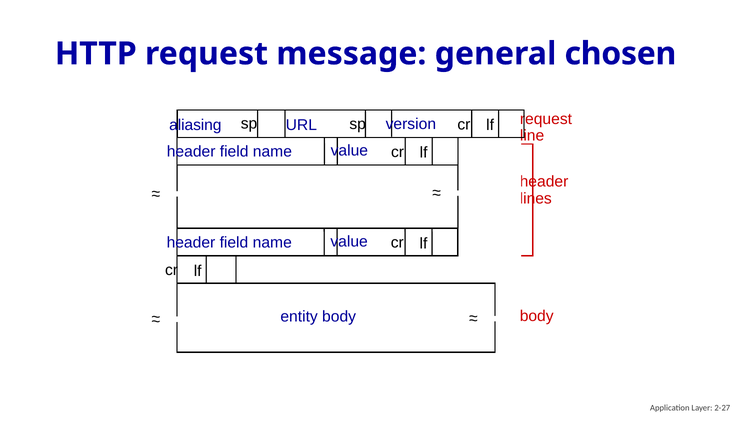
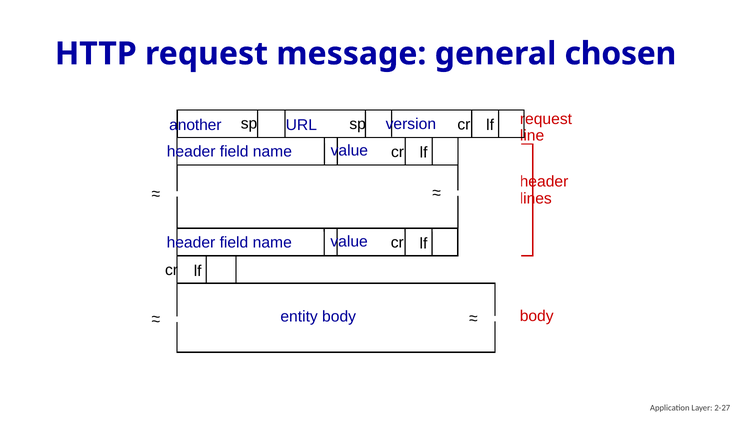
aliasing: aliasing -> another (195, 125)
